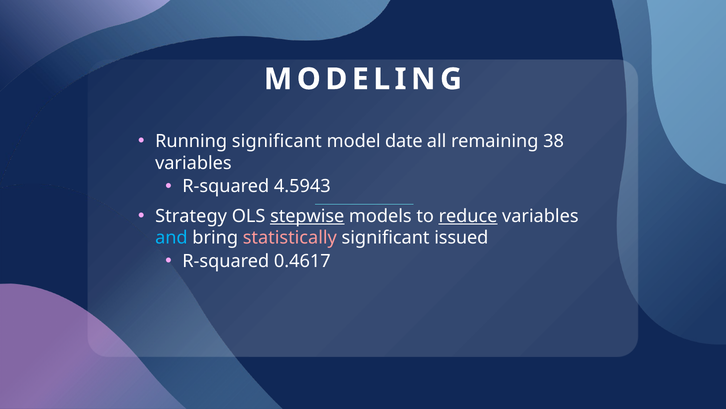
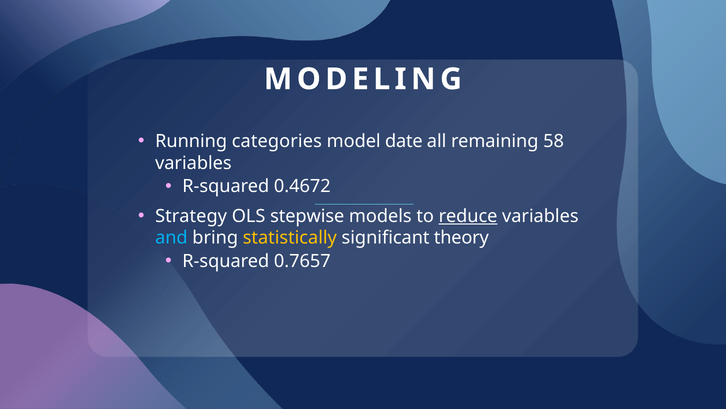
Running significant: significant -> categories (277, 141)
38: 38 -> 58 (554, 141)
4.5943: 4.5943 -> 0.4672 (302, 186)
stepwise underline: present -> none (307, 216)
statistically colour: pink -> yellow (290, 238)
issued: issued -> theory (461, 238)
0.4617: 0.4617 -> 0.7657 (302, 261)
